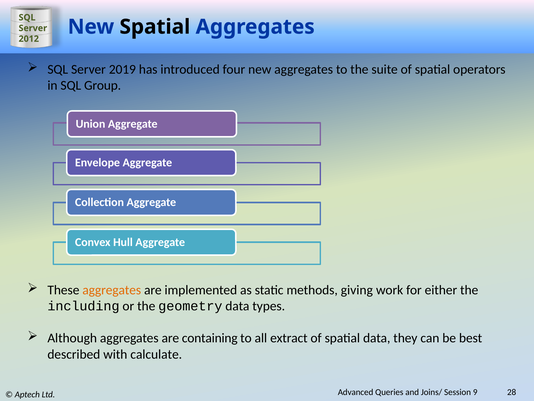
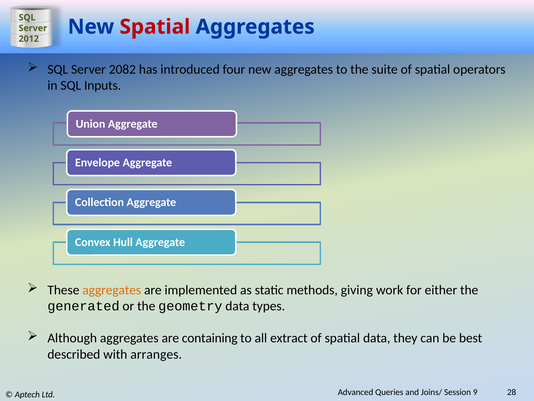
Spatial colour: black -> red (155, 27)
2019: 2019 -> 2082 (122, 69)
Group: Group -> Inputs (103, 85)
including: including -> generated (83, 306)
calculate: calculate -> arranges (156, 354)
